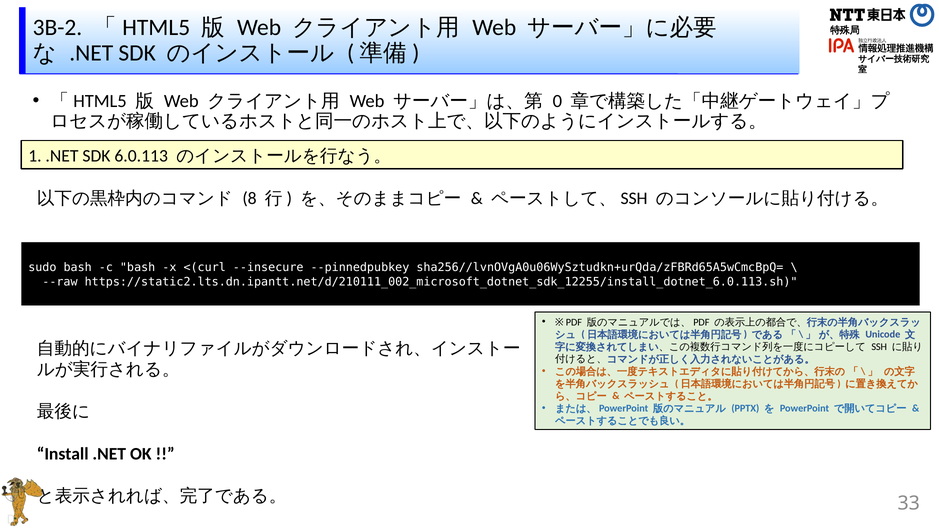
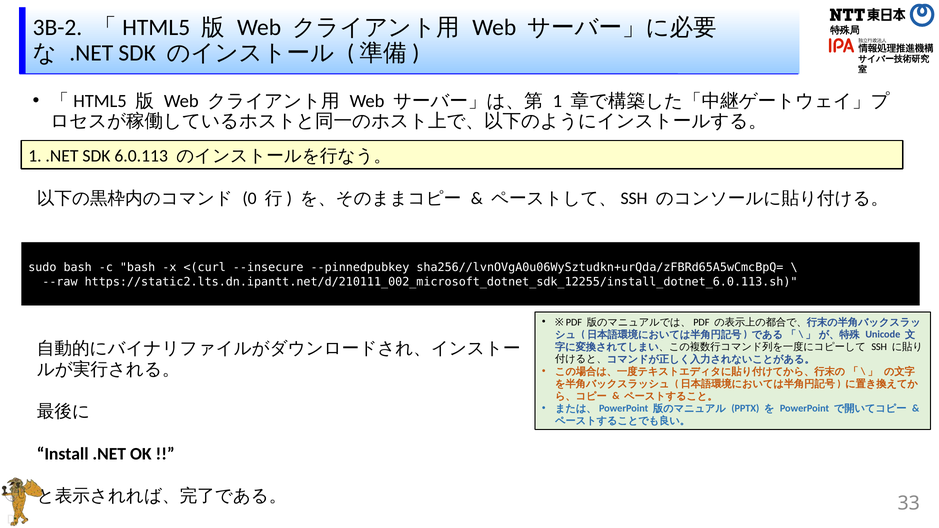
0: 0 -> 1 (557, 101)
8: 8 -> 0 (250, 199)
